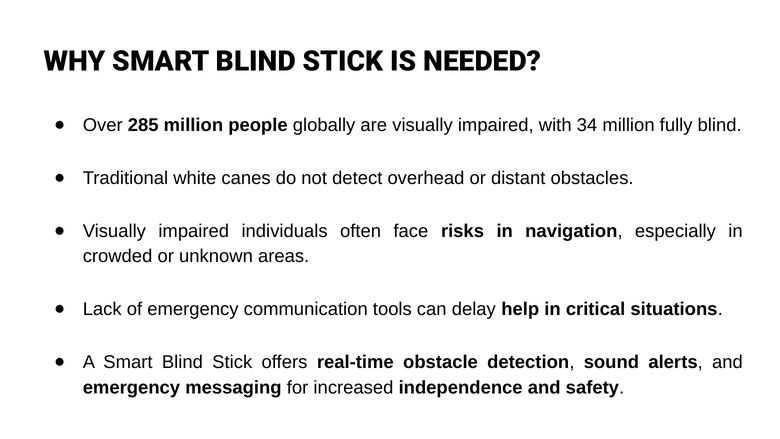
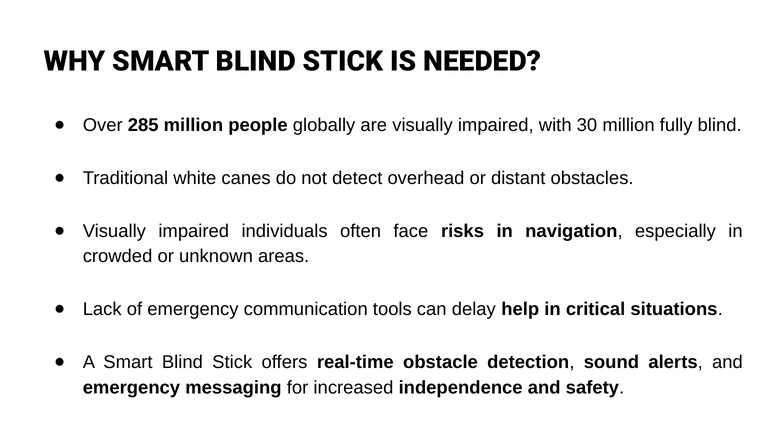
34: 34 -> 30 (587, 125)
